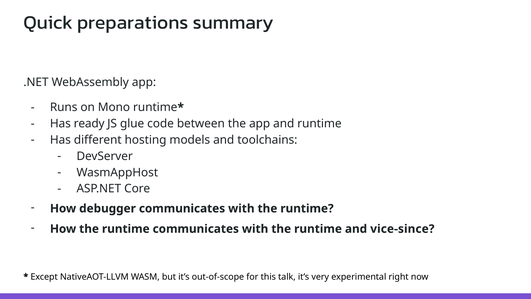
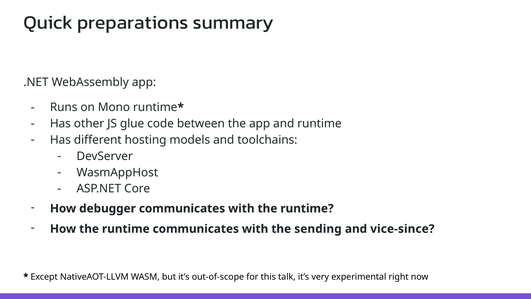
ready: ready -> other (89, 124)
runtime: runtime -> sending (318, 229)
